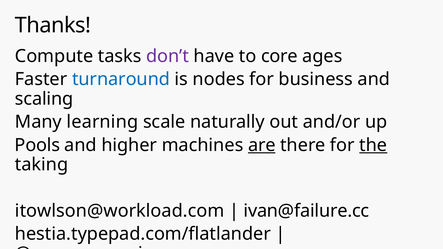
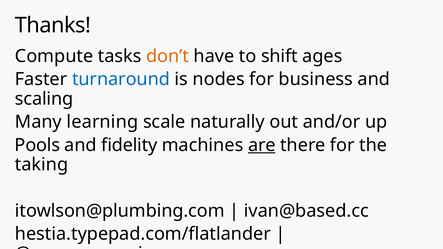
don’t colour: purple -> orange (168, 56)
core: core -> shift (279, 56)
higher: higher -> fidelity (129, 145)
the underline: present -> none (373, 145)
itowlson@workload.com: itowlson@workload.com -> itowlson@plumbing.com (120, 211)
ivan@failure.cc: ivan@failure.cc -> ivan@based.cc (306, 211)
